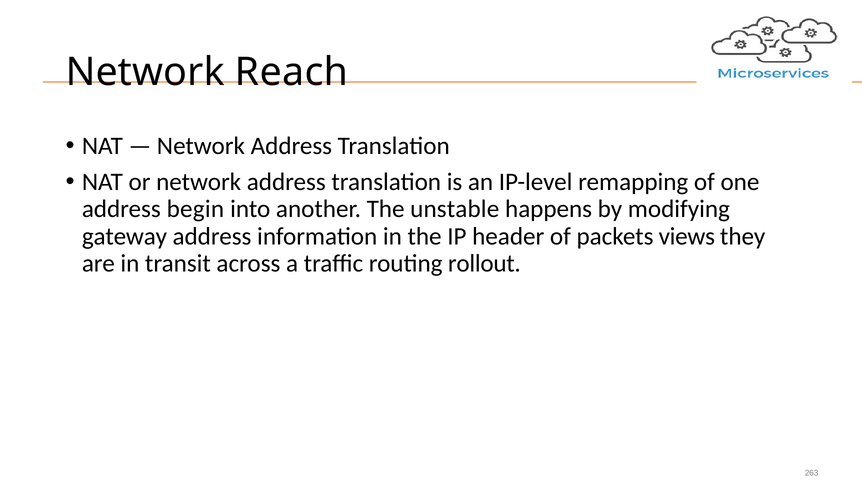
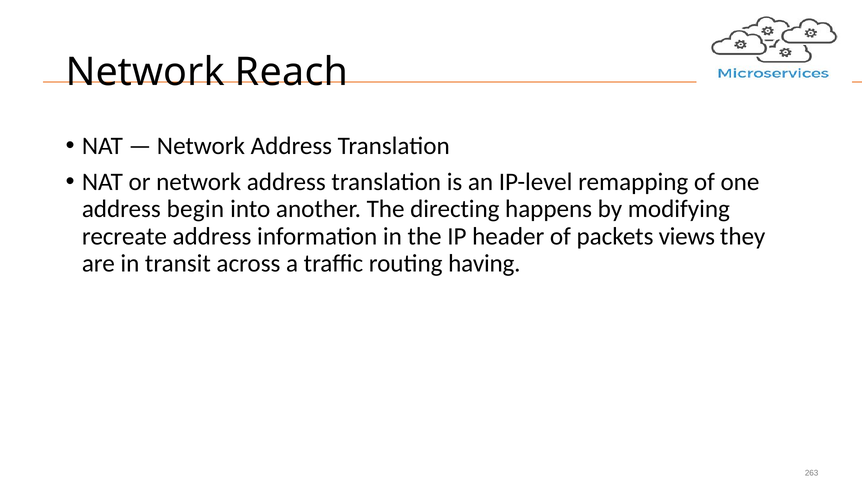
unstable: unstable -> directing (455, 209)
gateway: gateway -> recreate (124, 236)
rollout: rollout -> having (484, 263)
